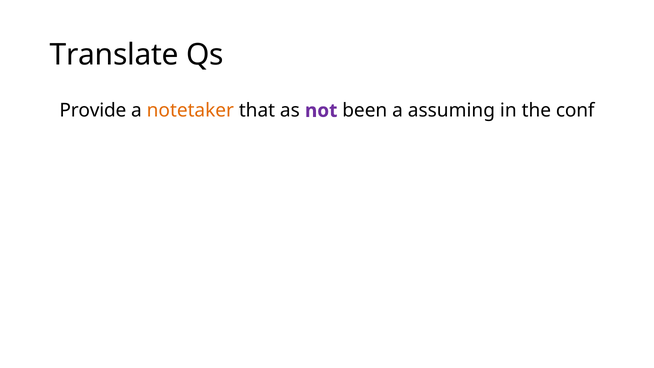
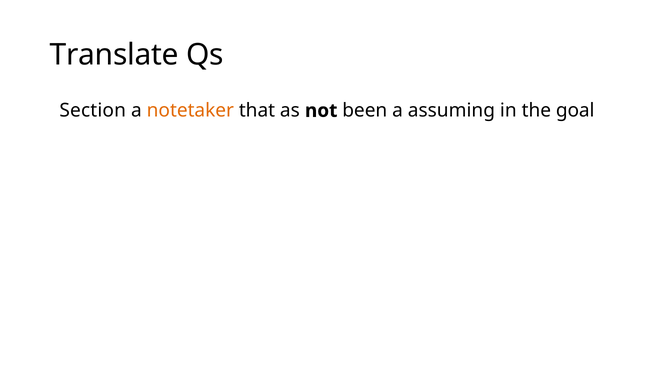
Provide: Provide -> Section (93, 111)
not colour: purple -> black (321, 111)
conf: conf -> goal (575, 111)
